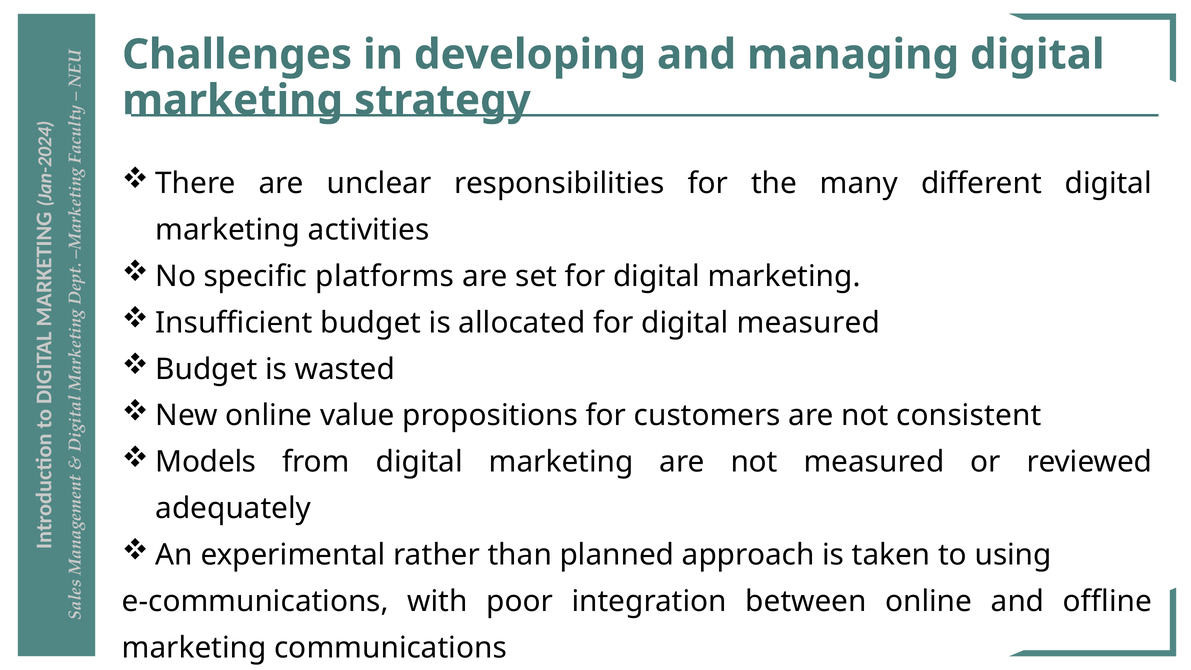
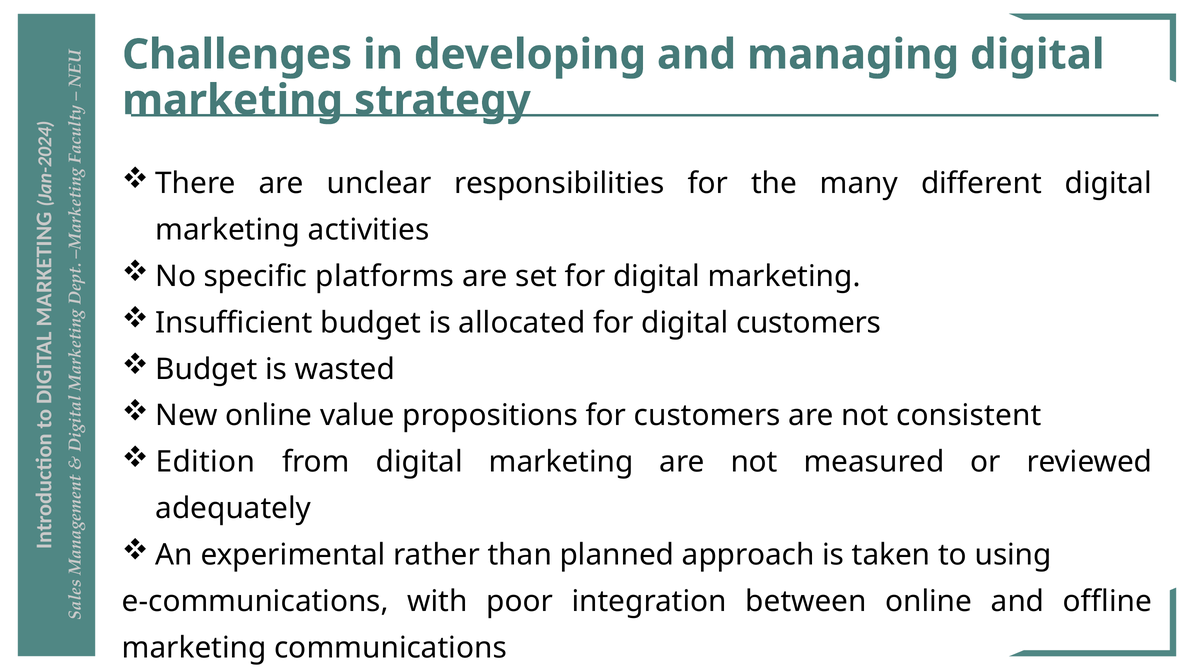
digital measured: measured -> customers (809, 323)
Models: Models -> Edition (206, 462)
